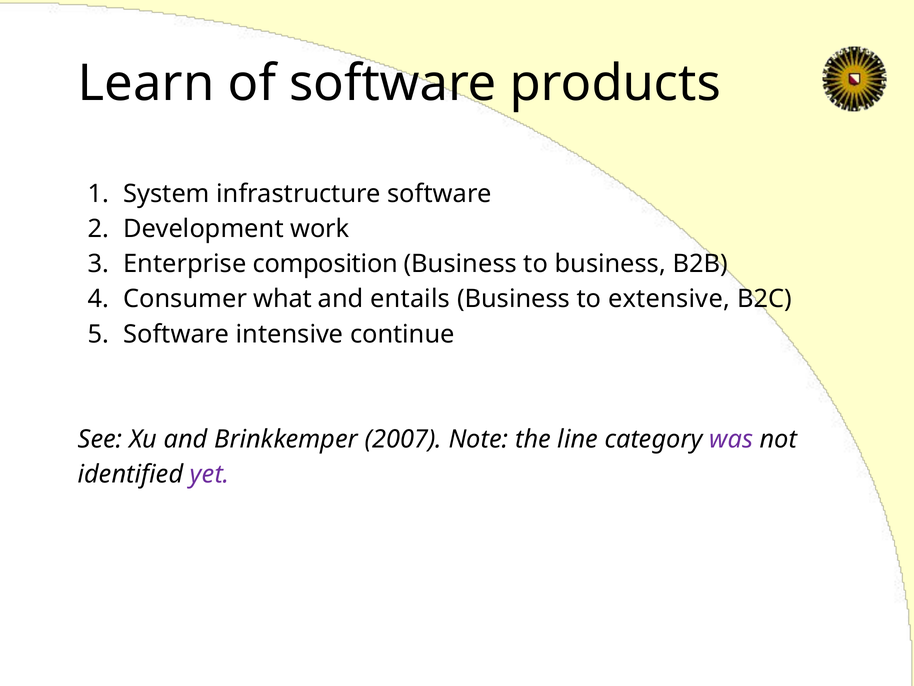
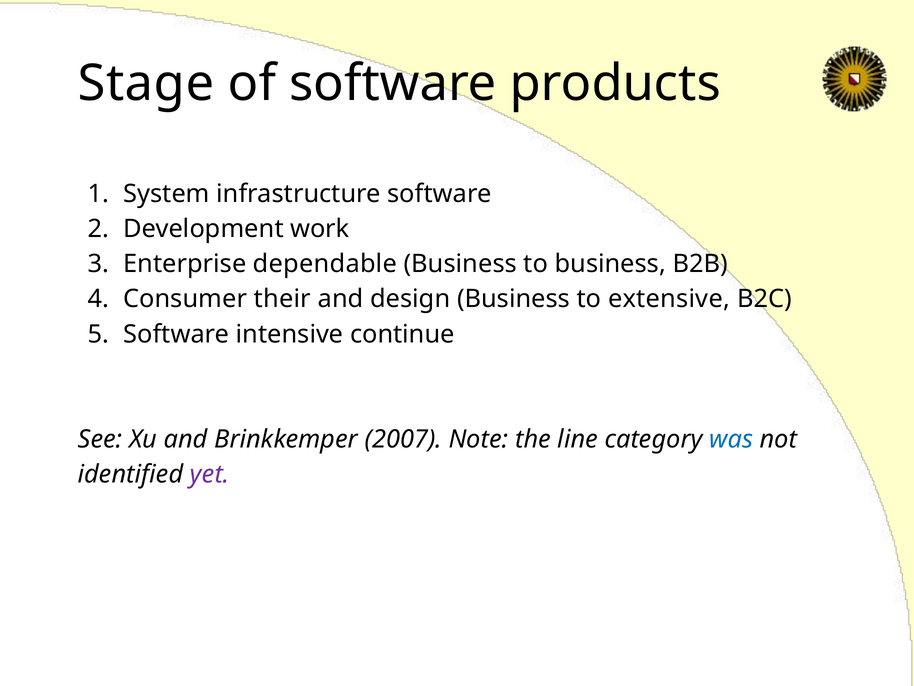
Learn: Learn -> Stage (146, 83)
composition: composition -> dependable (325, 264)
what: what -> their (282, 299)
entails: entails -> design (410, 299)
was colour: purple -> blue (731, 439)
